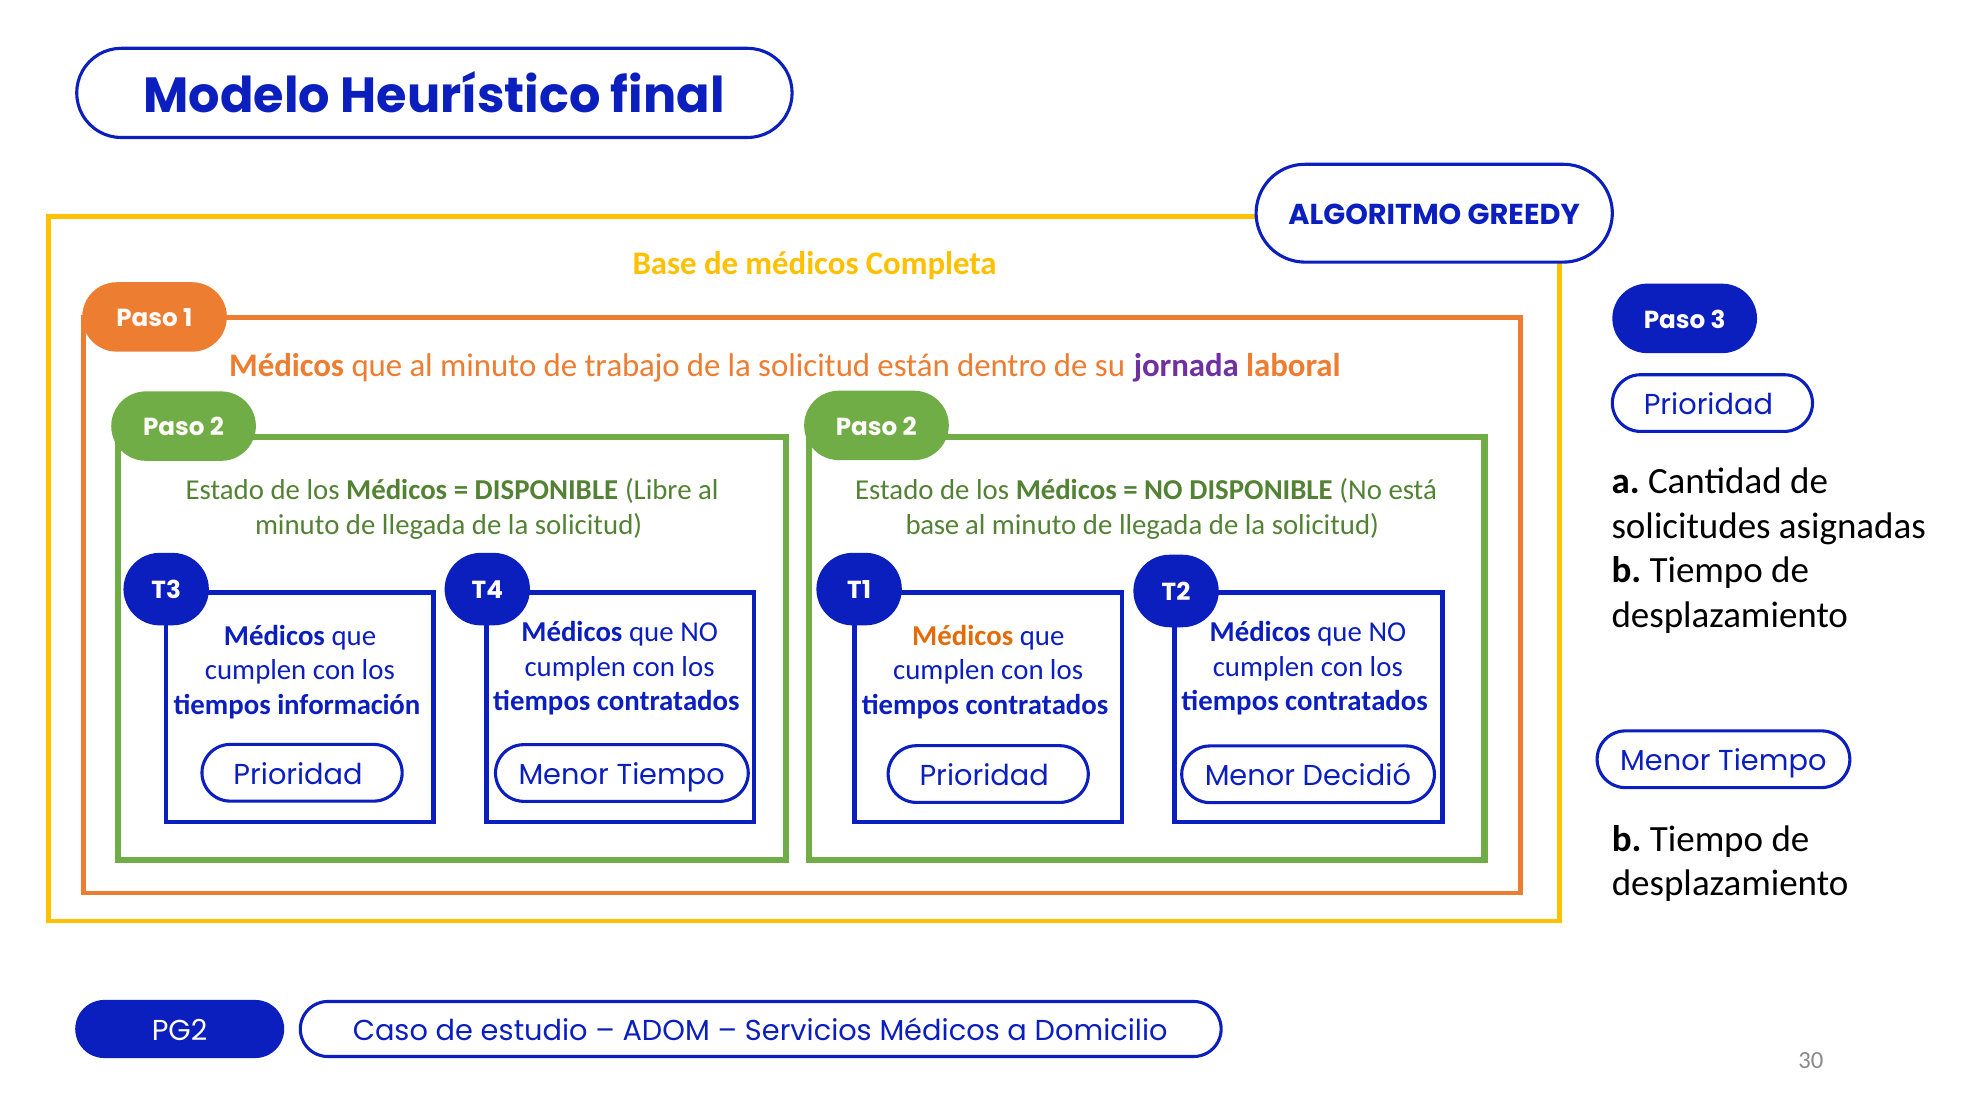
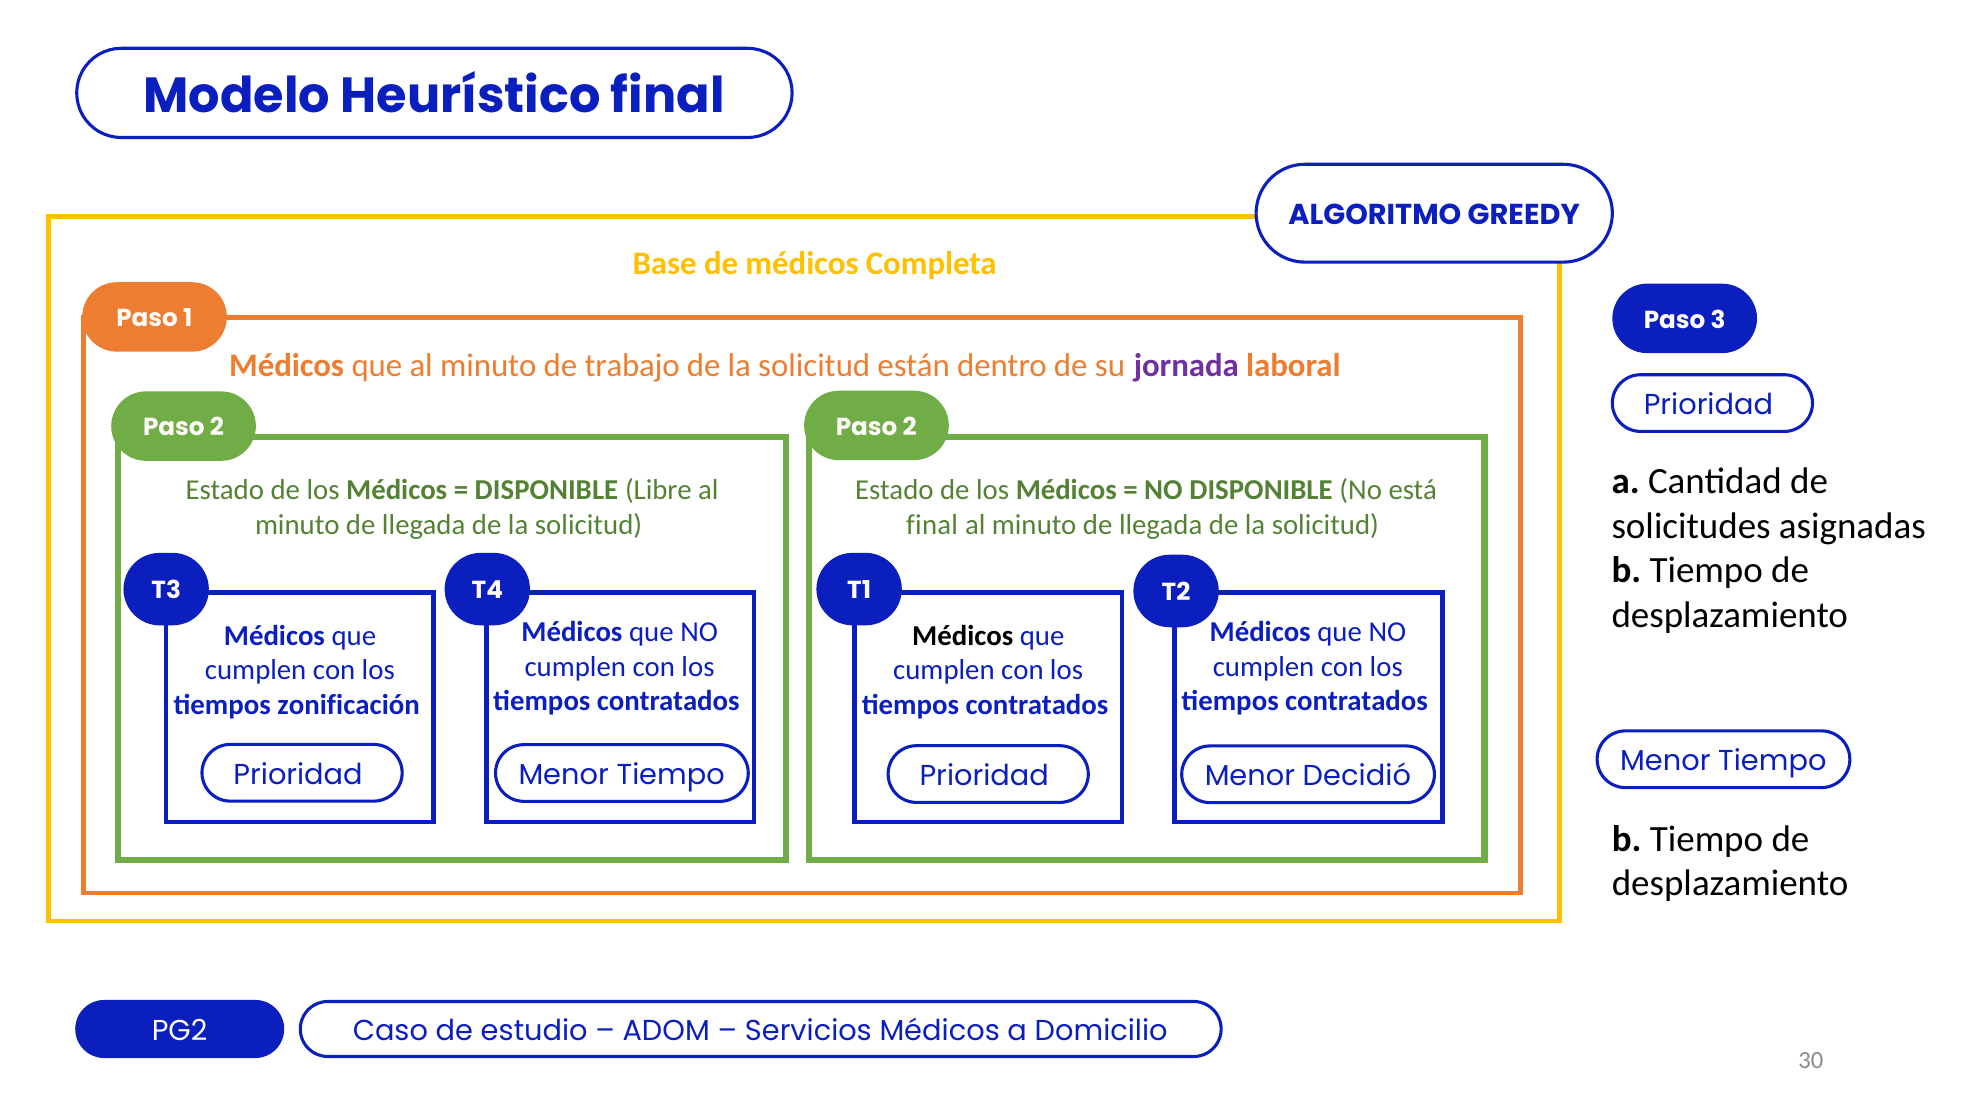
base: base -> final (932, 525)
Médicos colour: orange -> black (963, 635)
información: información -> zonificación (349, 705)
